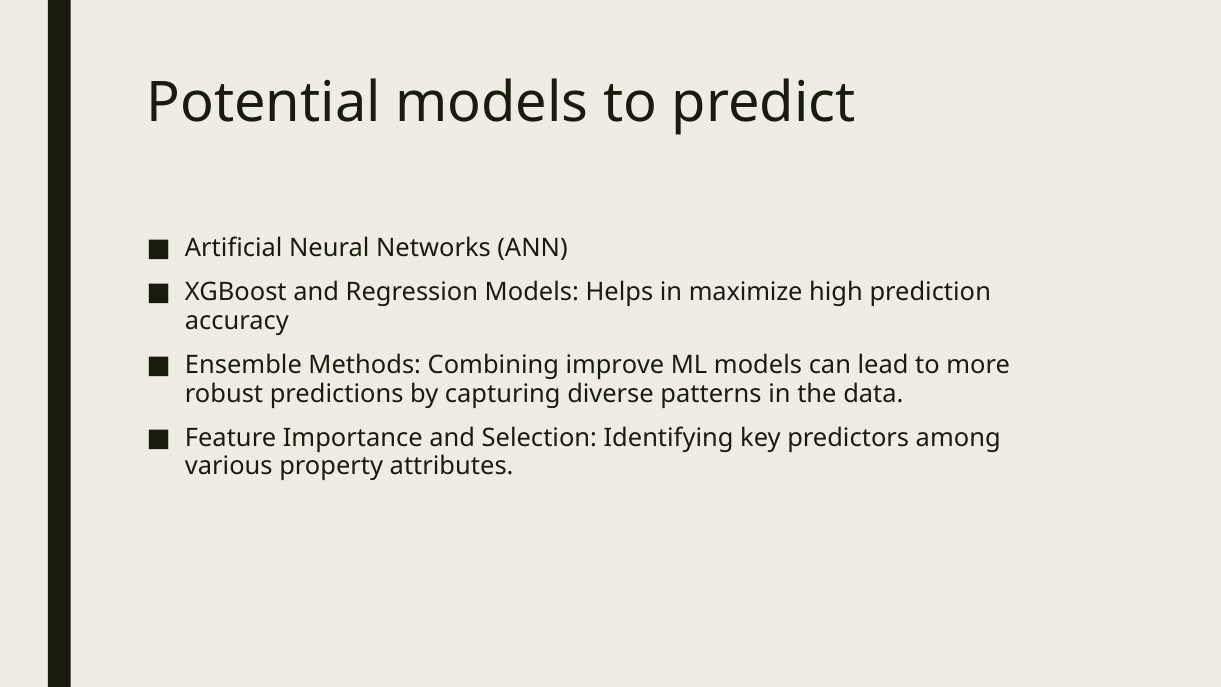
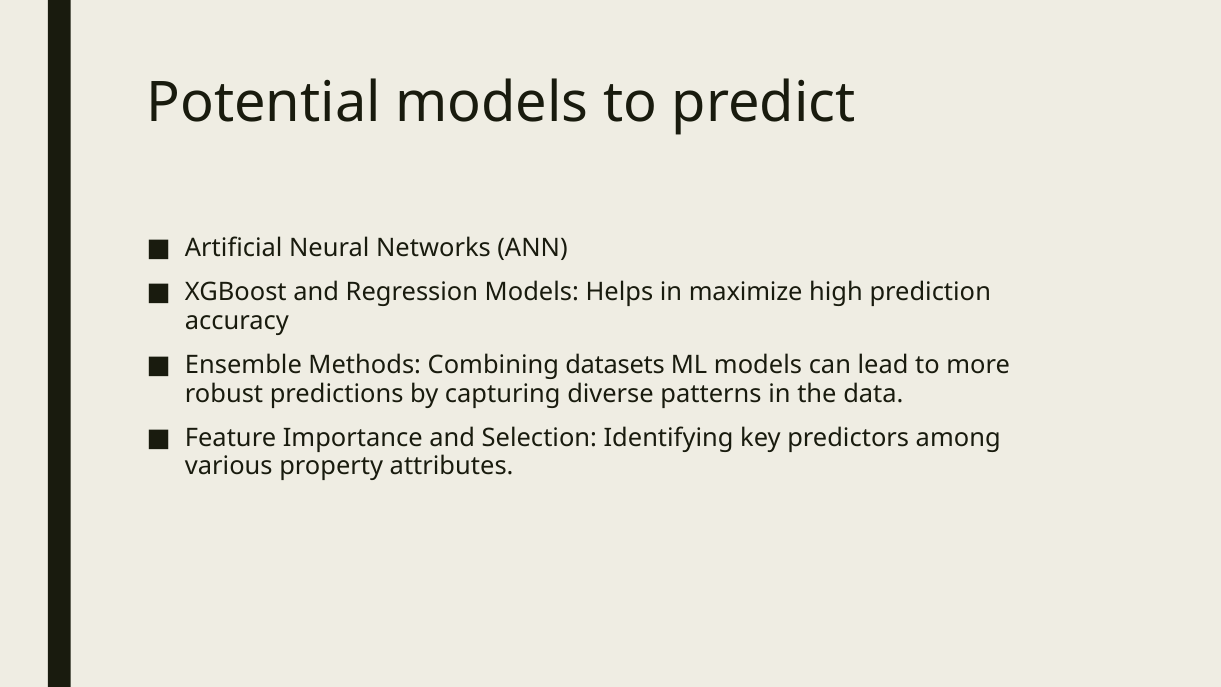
improve: improve -> datasets (615, 365)
